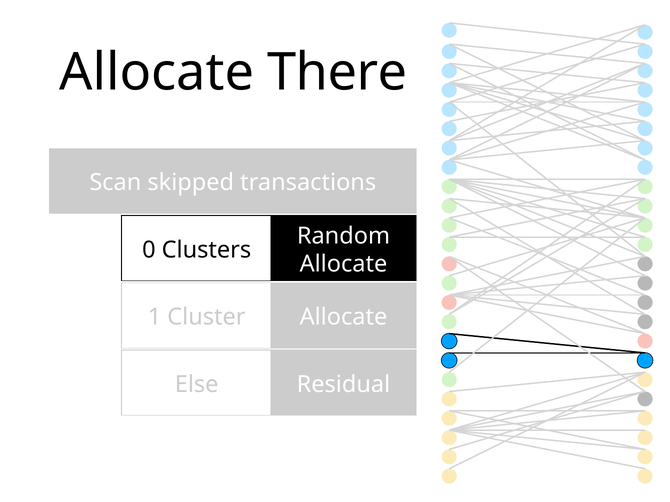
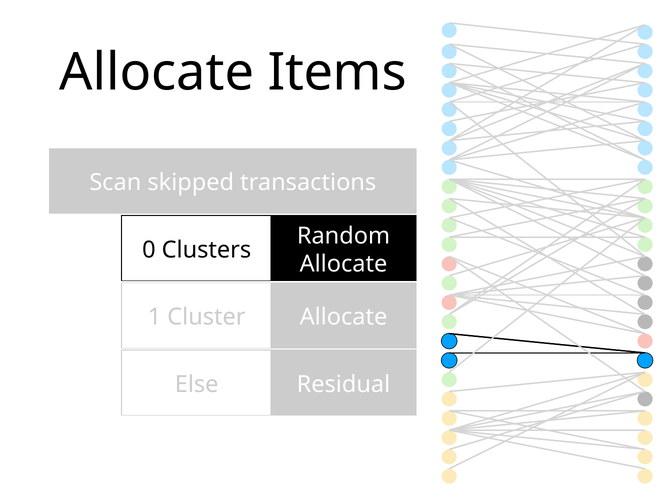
There: There -> Items (337, 72)
